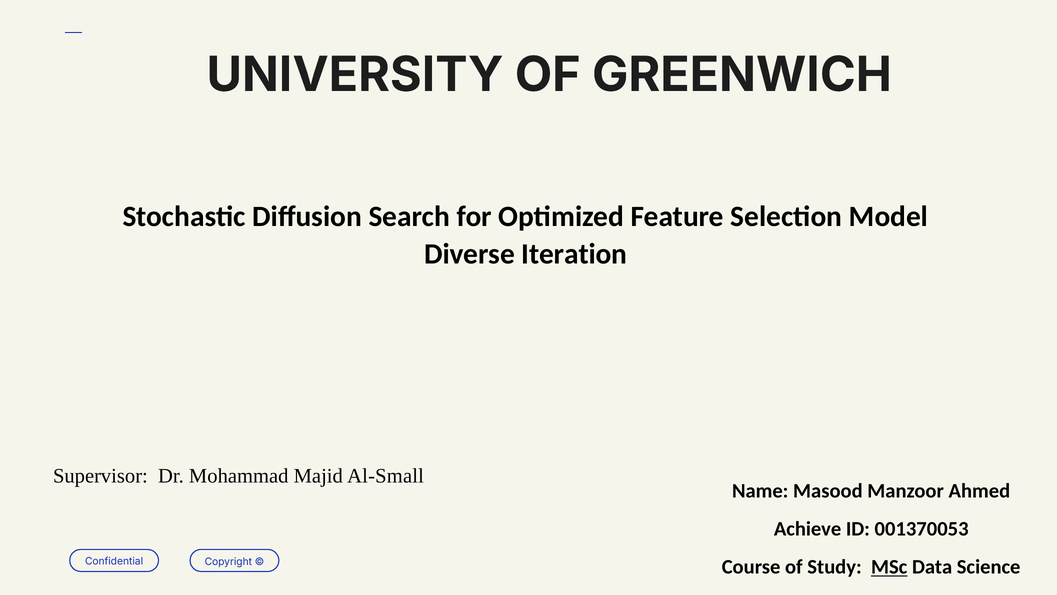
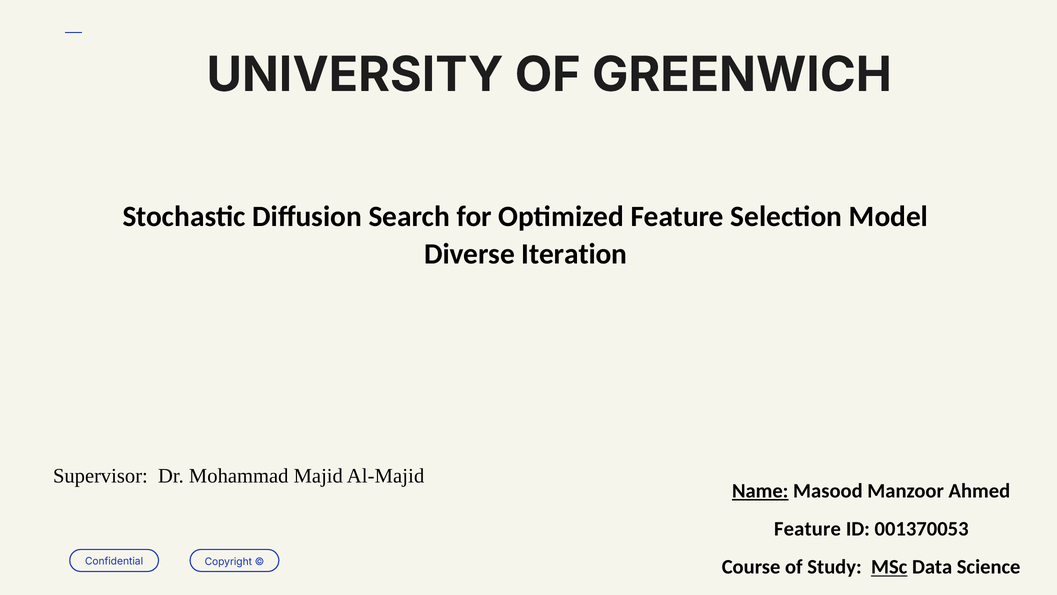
Al-Small: Al-Small -> Al-Majid (386, 475)
Name underline: none -> present (760, 490)
Achieve: Achieve -> Feature (807, 529)
